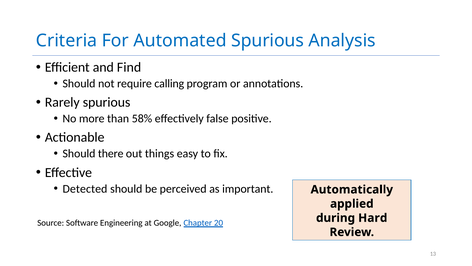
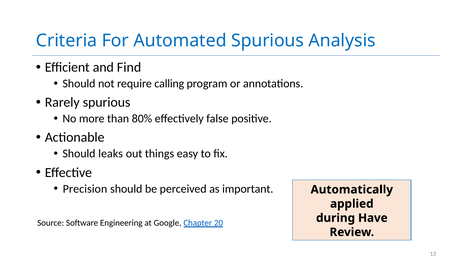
58%: 58% -> 80% (142, 118)
there: there -> leaks (111, 153)
Detected: Detected -> Precision (85, 188)
Hard: Hard -> Have (373, 218)
